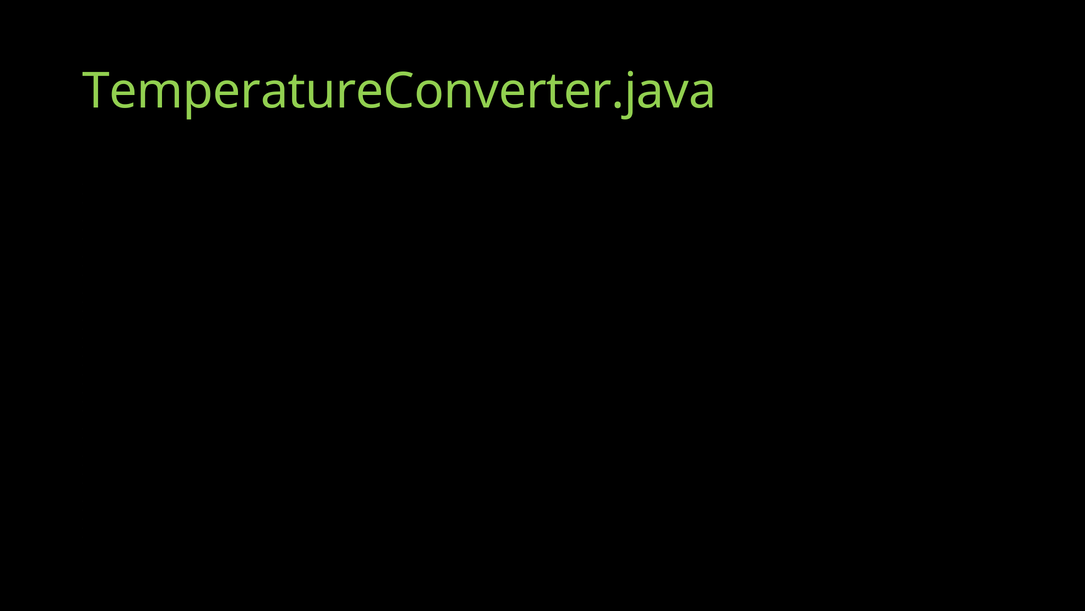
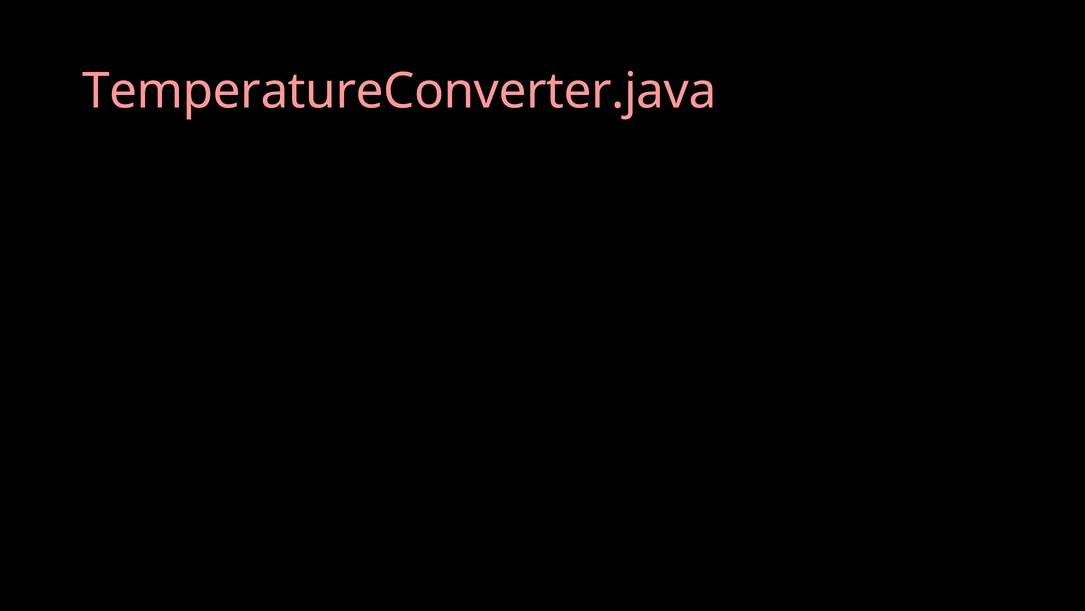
TemperatureConverter.java colour: light green -> pink (399, 91)
